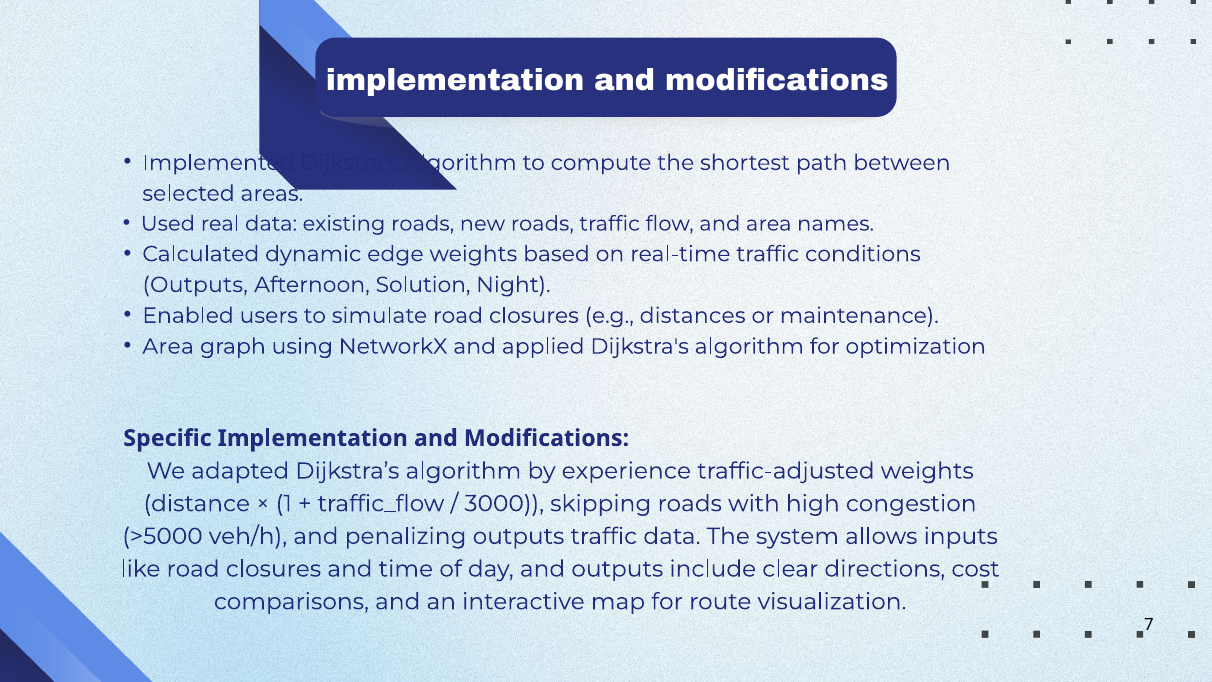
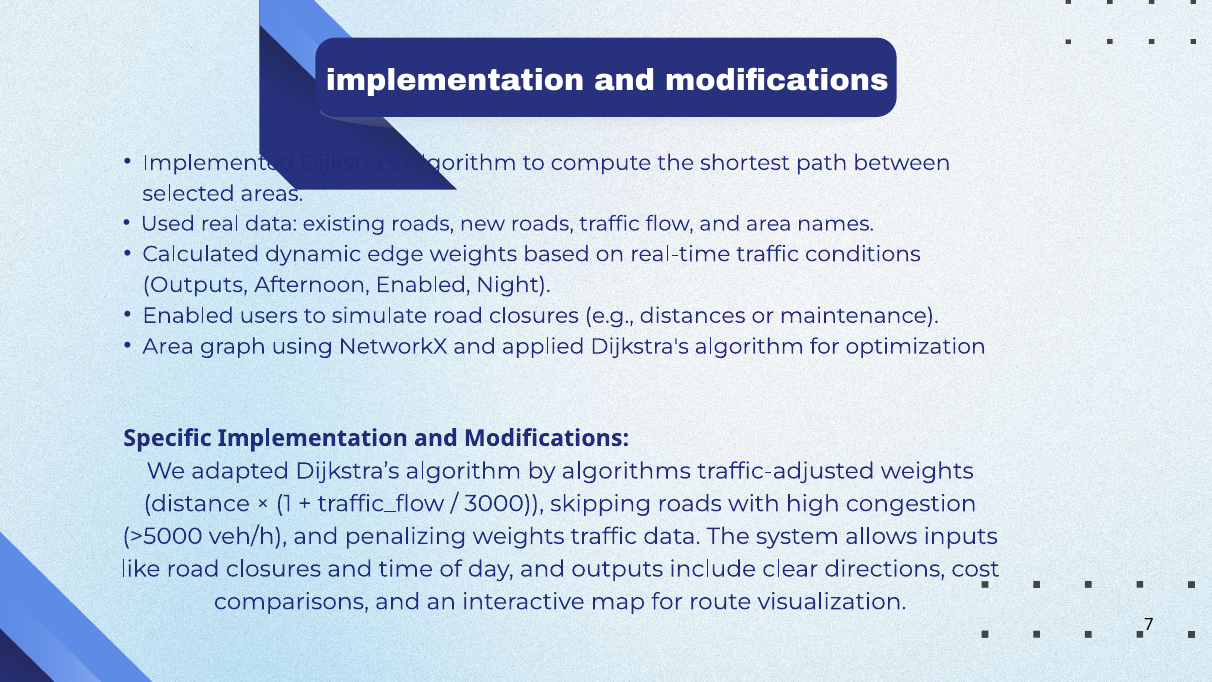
Afternoon Solution: Solution -> Enabled (423, 285)
experience: experience -> algorithms (626, 471)
penalizing outputs: outputs -> weights (519, 536)
